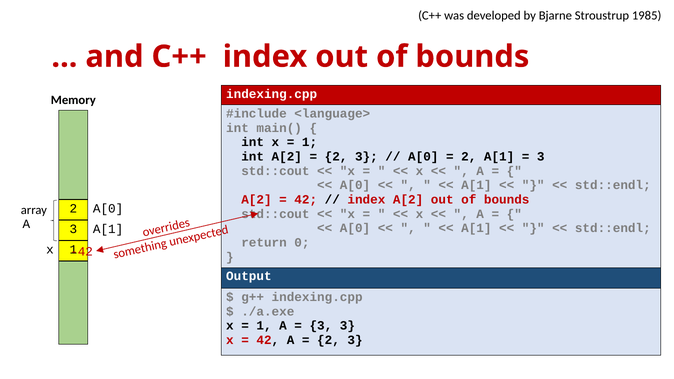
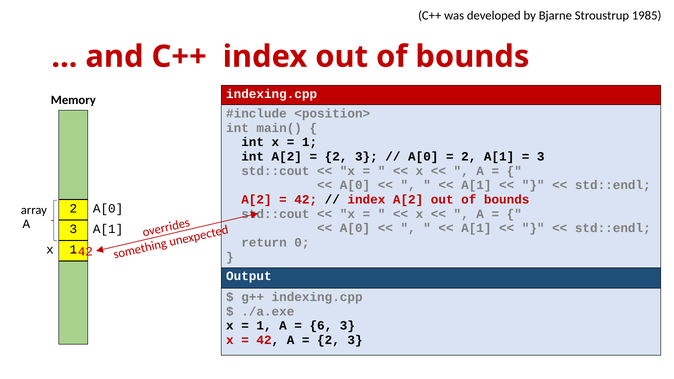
<language>: <language> -> <position> (332, 114)
3: 3 -> 6 (321, 326)
